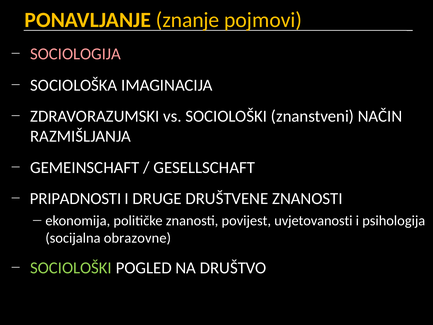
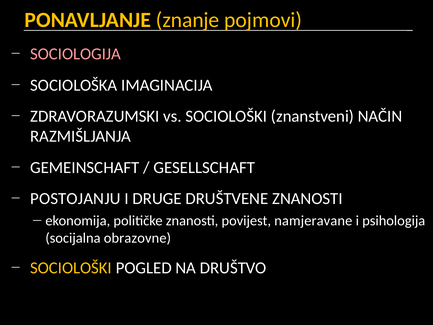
PRIPADNOSTI: PRIPADNOSTI -> POSTOJANJU (75, 198)
uvjetovanosti: uvjetovanosti -> namjeravane (313, 221)
SOCIOLOŠKI colour: light green -> yellow (71, 268)
